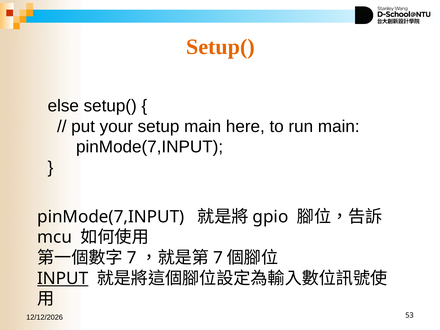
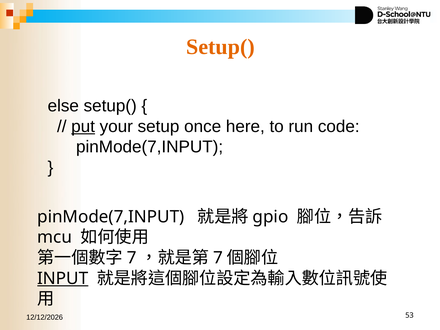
put underline: none -> present (83, 126)
setup main: main -> once (203, 126)
run main: main -> code (339, 126)
